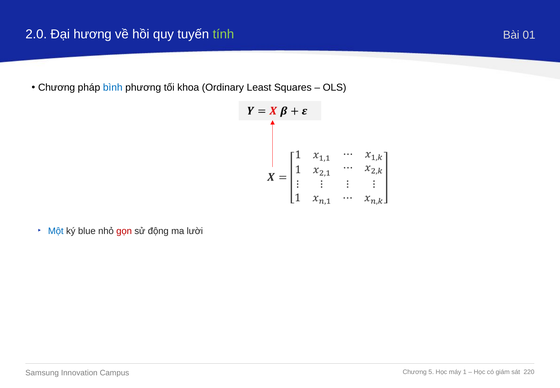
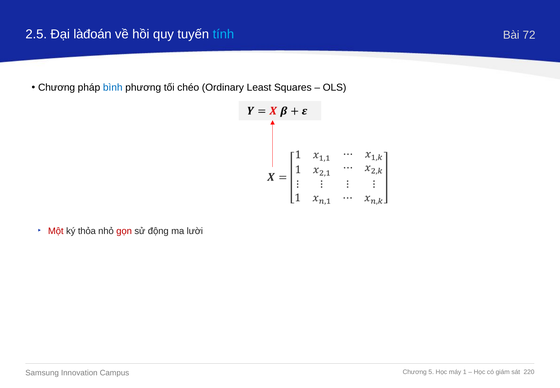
2.0: 2.0 -> 2.5 (36, 34)
hương: hương -> làđoán (93, 34)
tính colour: light green -> light blue (223, 34)
01: 01 -> 72 (529, 35)
khoa: khoa -> chéo (188, 88)
Một colour: blue -> red (56, 231)
blue: blue -> thỏa (87, 231)
